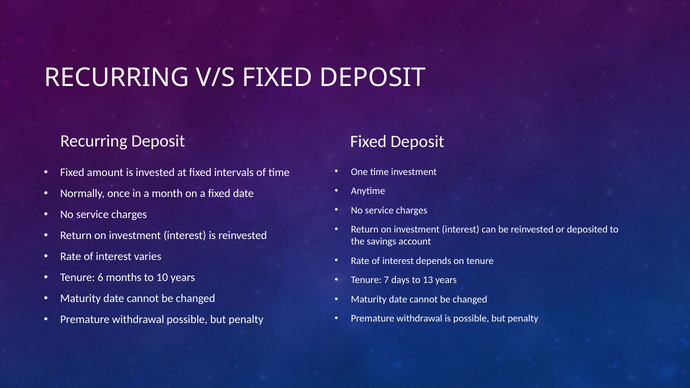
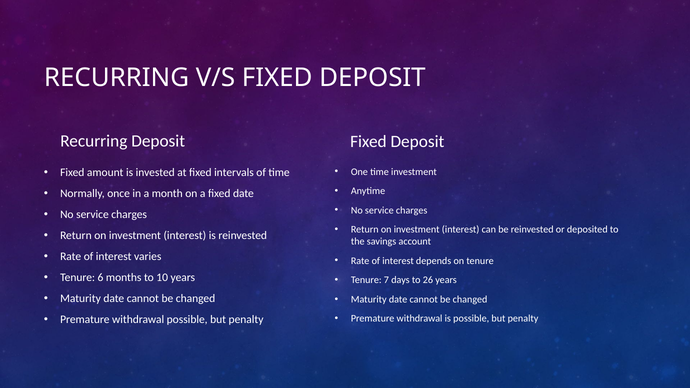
13: 13 -> 26 (428, 280)
